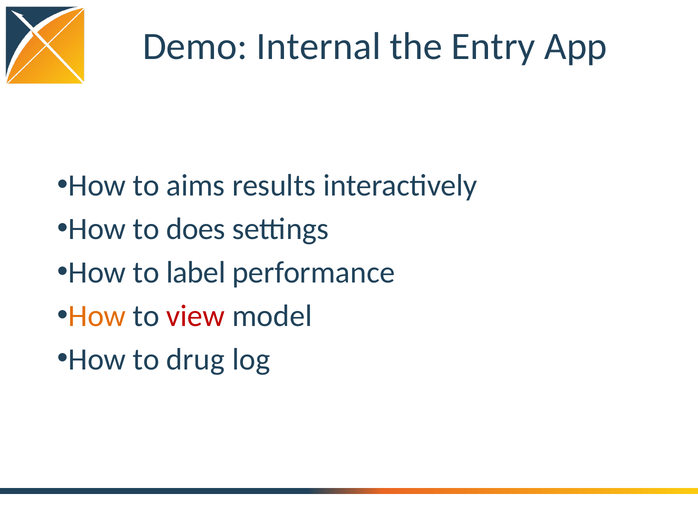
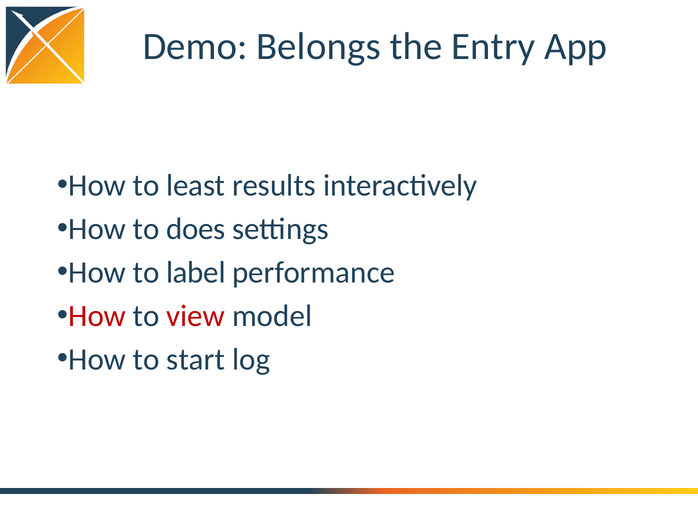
Internal: Internal -> Belongs (319, 46)
aims: aims -> least (196, 186)
How colour: orange -> red (97, 316)
drug: drug -> start (196, 360)
